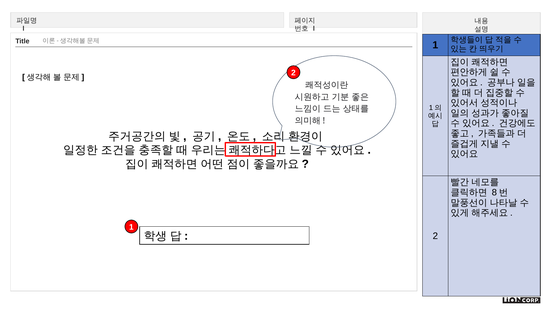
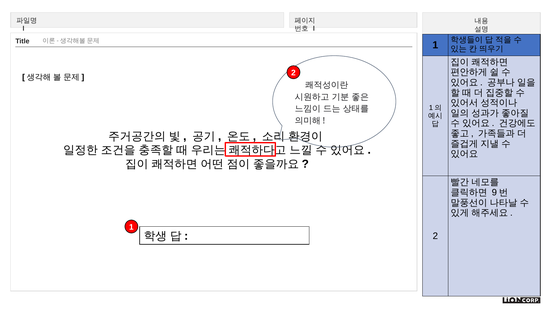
8: 8 -> 9 (494, 192)
